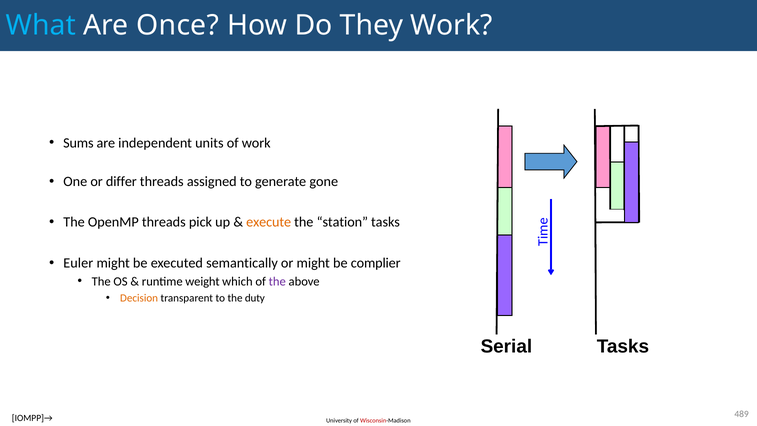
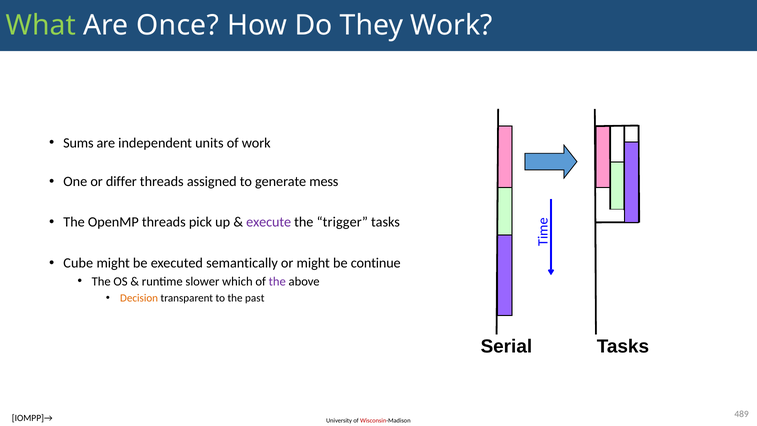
What colour: light blue -> light green (41, 25)
gone: gone -> mess (324, 181)
execute colour: orange -> purple (269, 222)
station: station -> trigger (342, 222)
Euler: Euler -> Cube (78, 263)
complier: complier -> continue (376, 263)
weight: weight -> slower (202, 281)
duty: duty -> past (255, 298)
